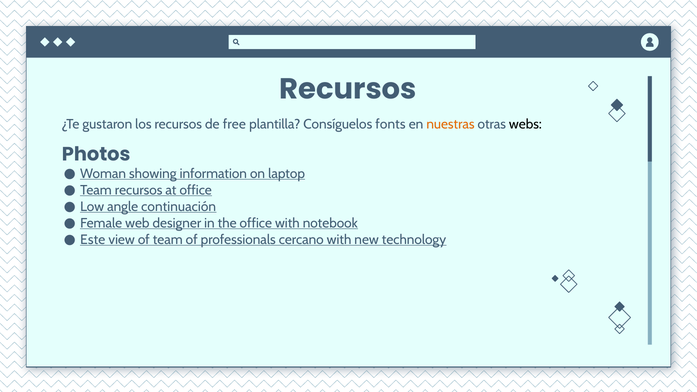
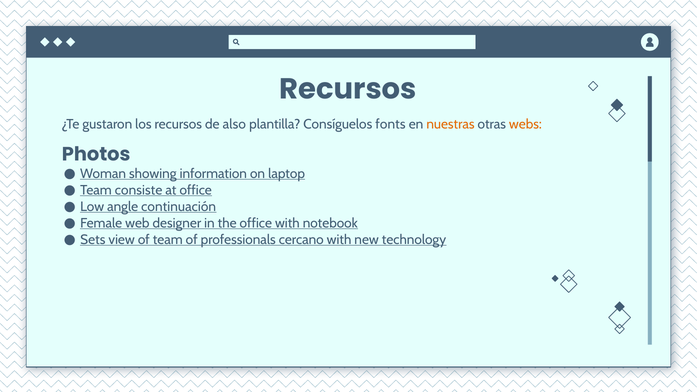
free: free -> also (234, 124)
webs colour: black -> orange (525, 124)
Team recursos: recursos -> consiste (139, 190)
Este: Este -> Sets (93, 240)
